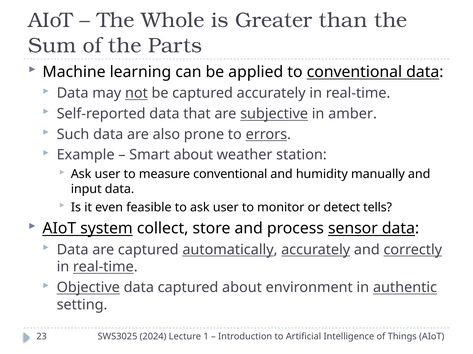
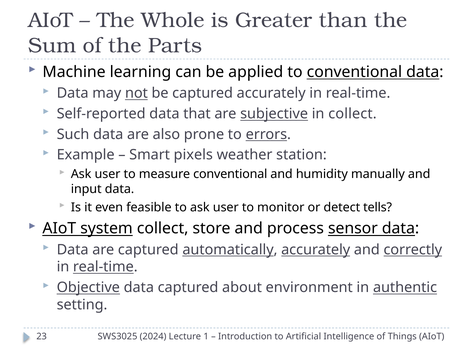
in amber: amber -> collect (352, 114)
Smart about: about -> pixels (193, 155)
